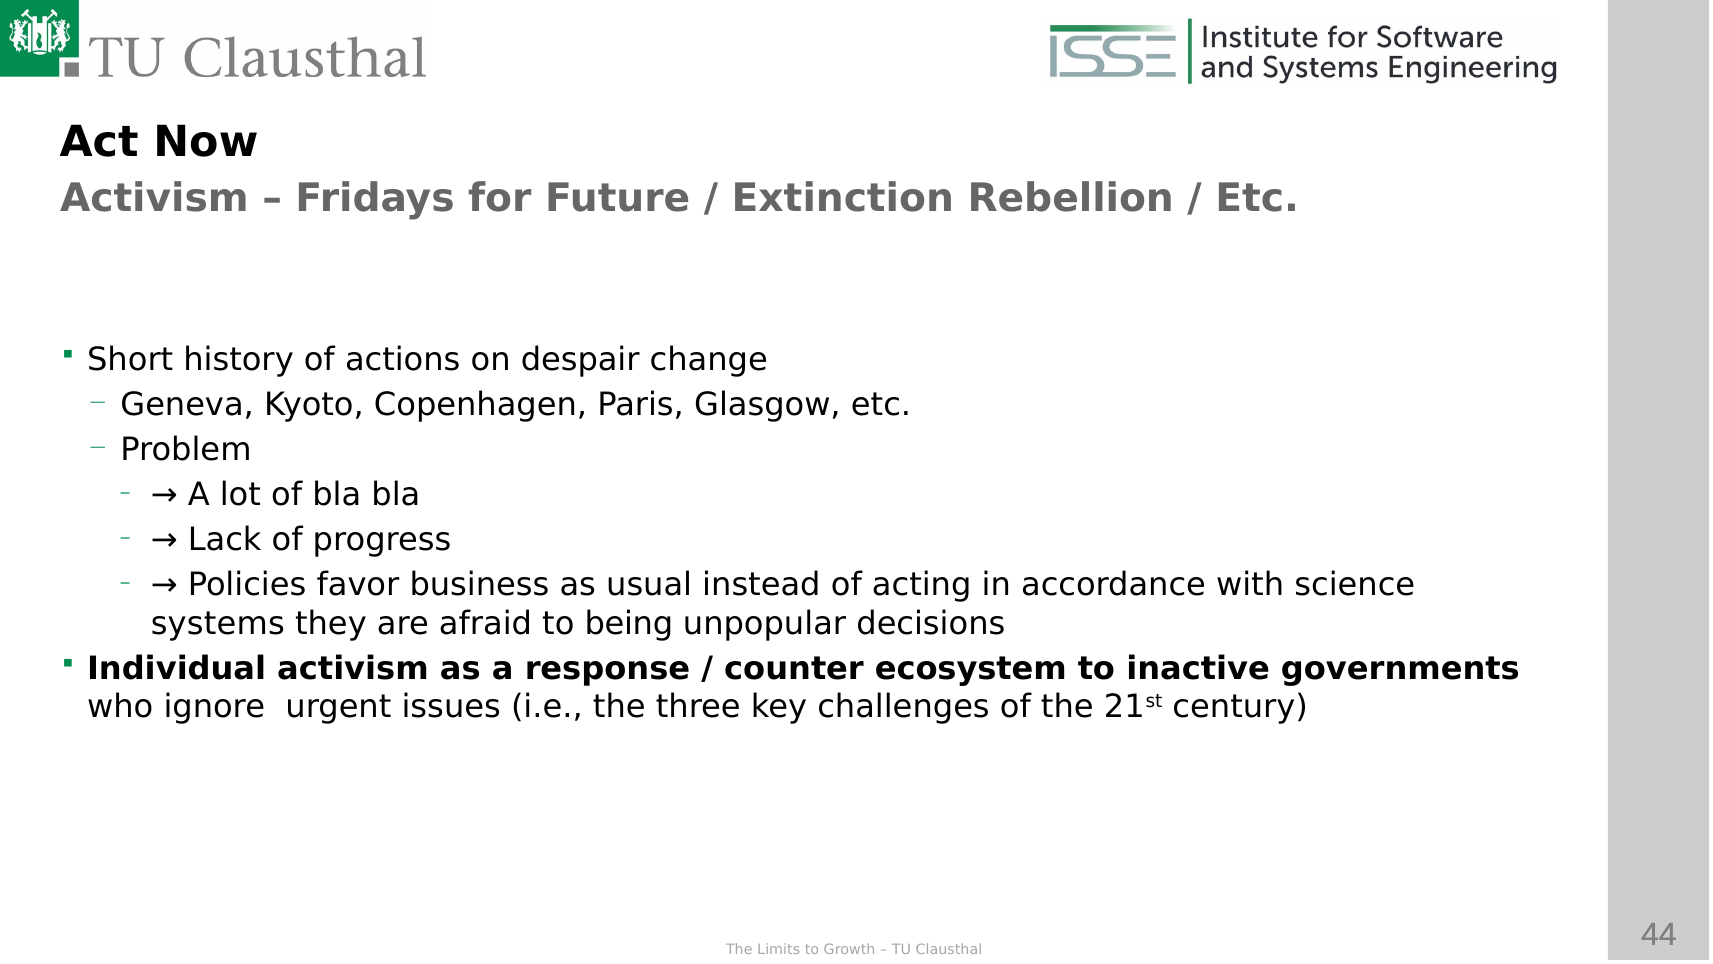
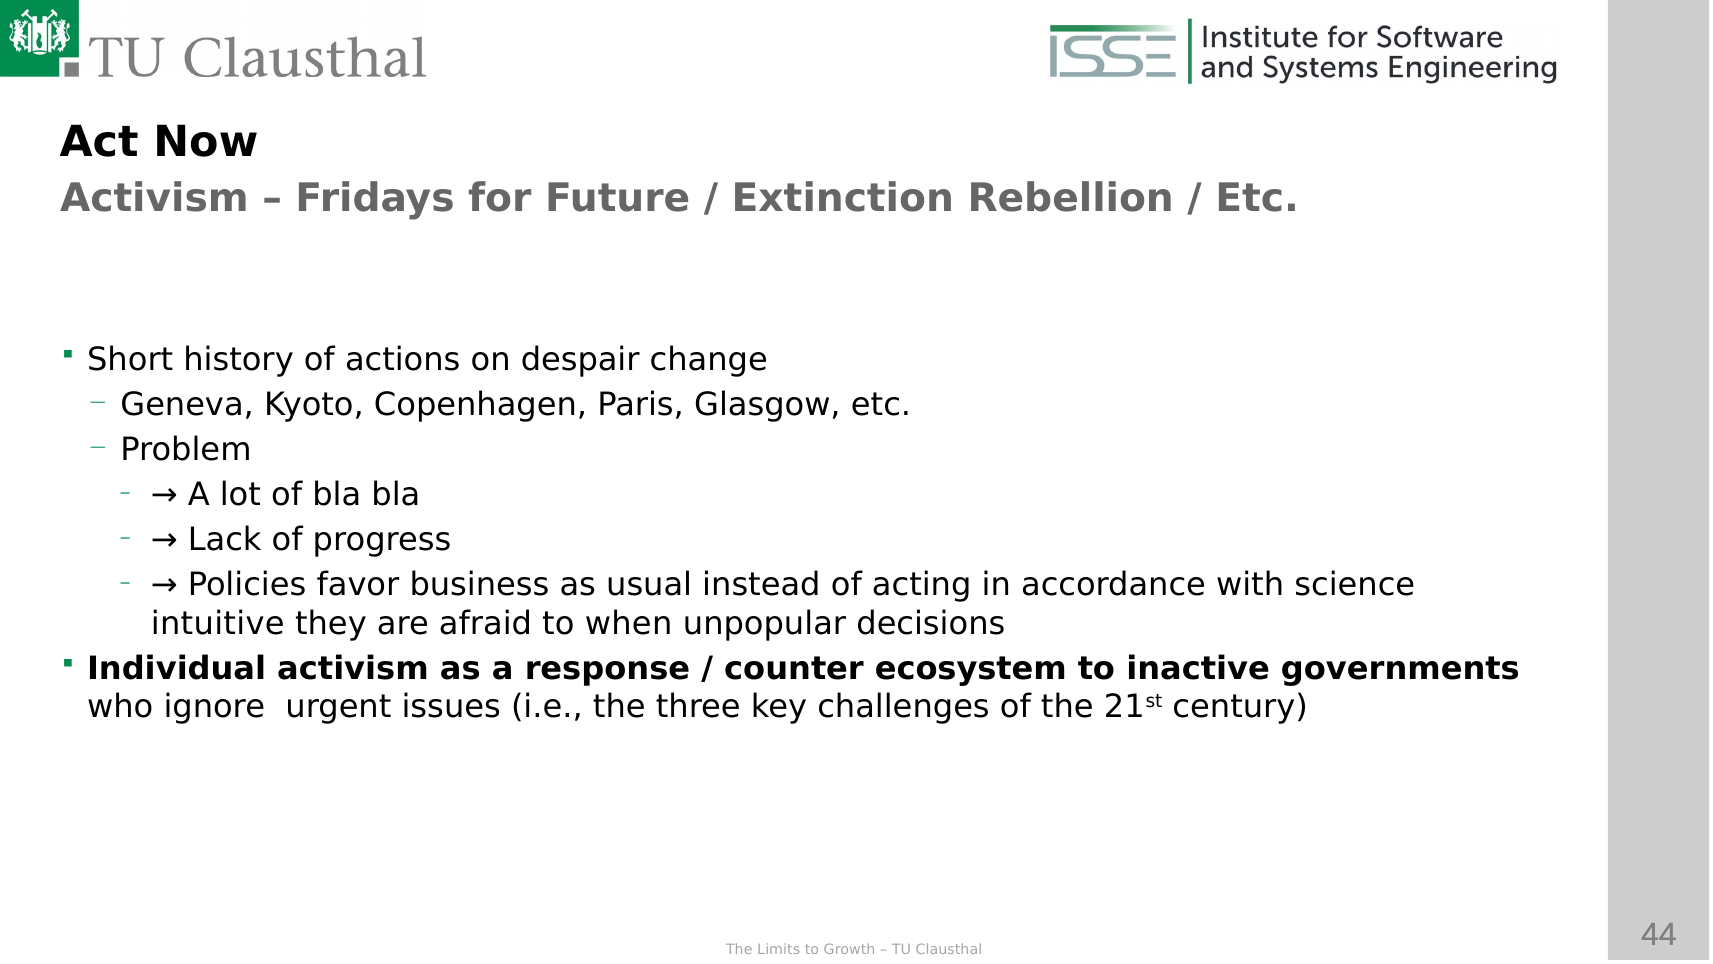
systems: systems -> intuitive (218, 623)
being: being -> when (629, 623)
